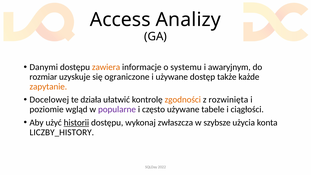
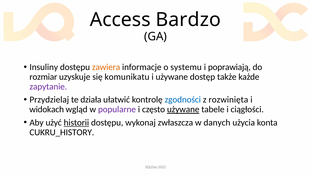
Analizy: Analizy -> Bardzo (188, 20)
Danymi: Danymi -> Insuliny (44, 67)
awaryjnym: awaryjnym -> poprawiają (229, 67)
ograniczone: ograniczone -> komunikatu (127, 77)
zapytanie colour: orange -> purple (48, 87)
Docelowej: Docelowej -> Przydzielaj (49, 100)
zgodności colour: orange -> blue (183, 100)
poziomie: poziomie -> widokach (47, 109)
używane underline: none -> present (183, 109)
szybsze: szybsze -> danych (217, 122)
LICZBY_HISTORY: LICZBY_HISTORY -> CUKRU_HISTORY (62, 132)
